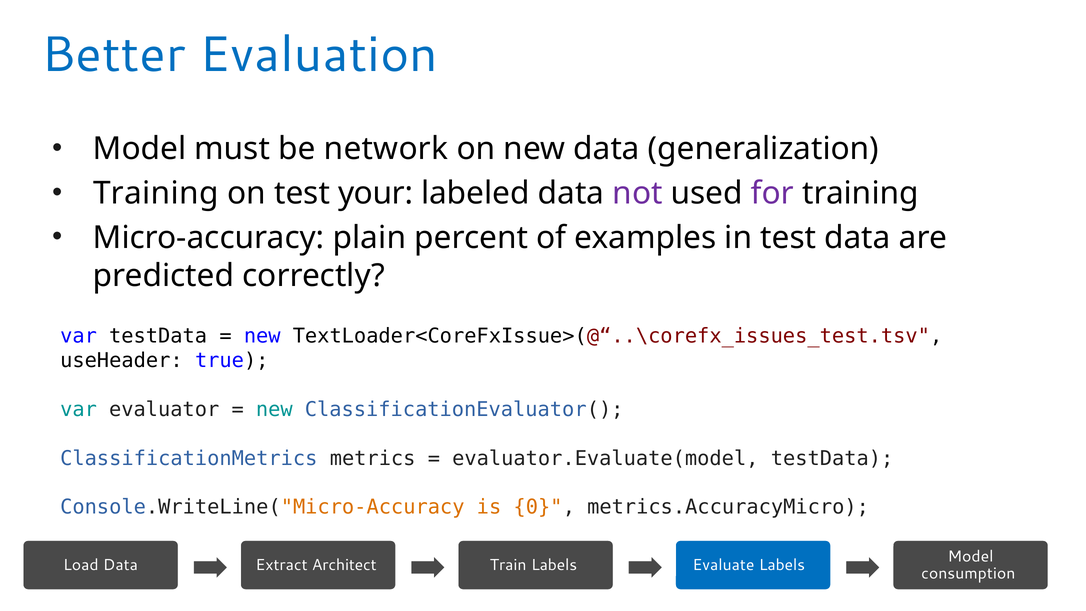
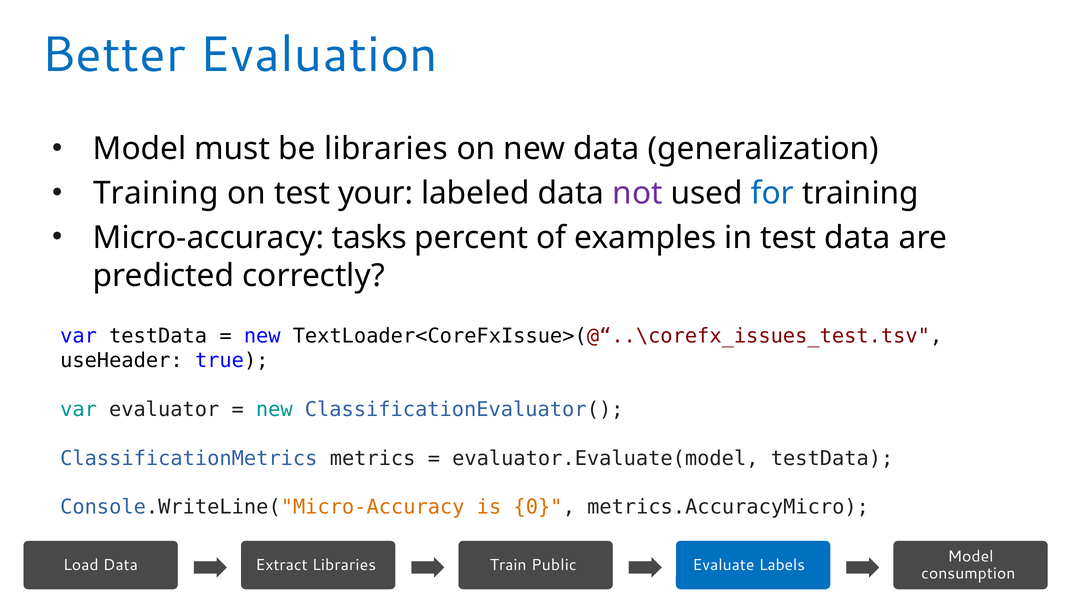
be network: network -> libraries (386, 149)
for colour: purple -> blue (772, 193)
plain: plain -> tasks (370, 238)
Extract Architect: Architect -> Libraries (344, 565)
Train Labels: Labels -> Public (554, 565)
